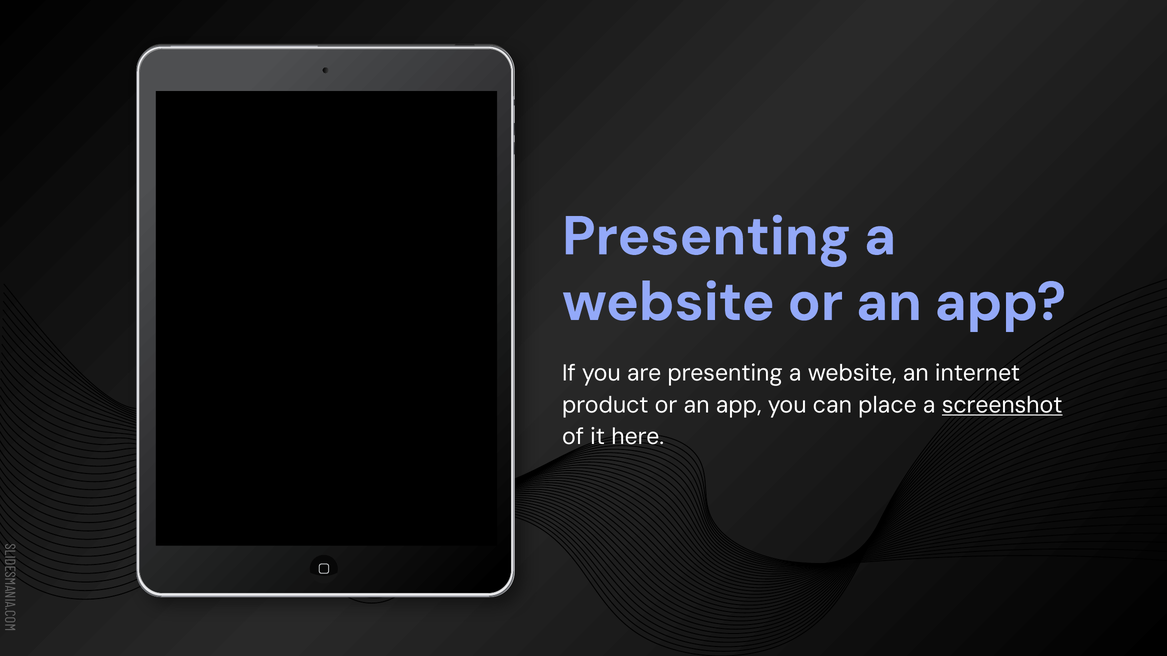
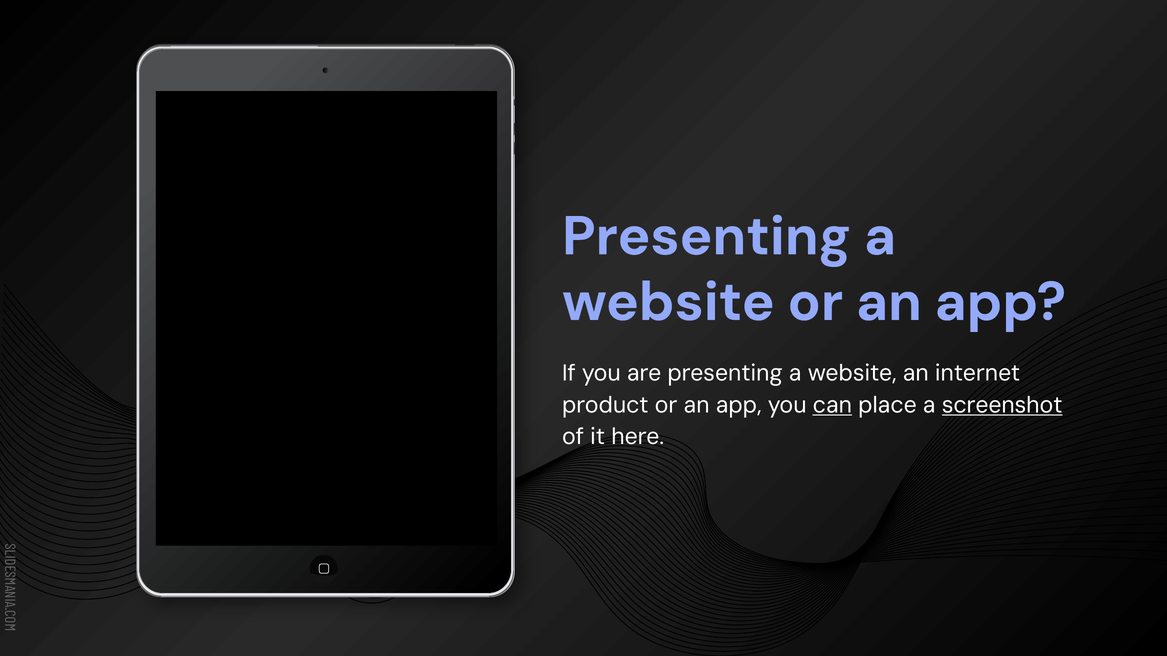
can underline: none -> present (832, 405)
